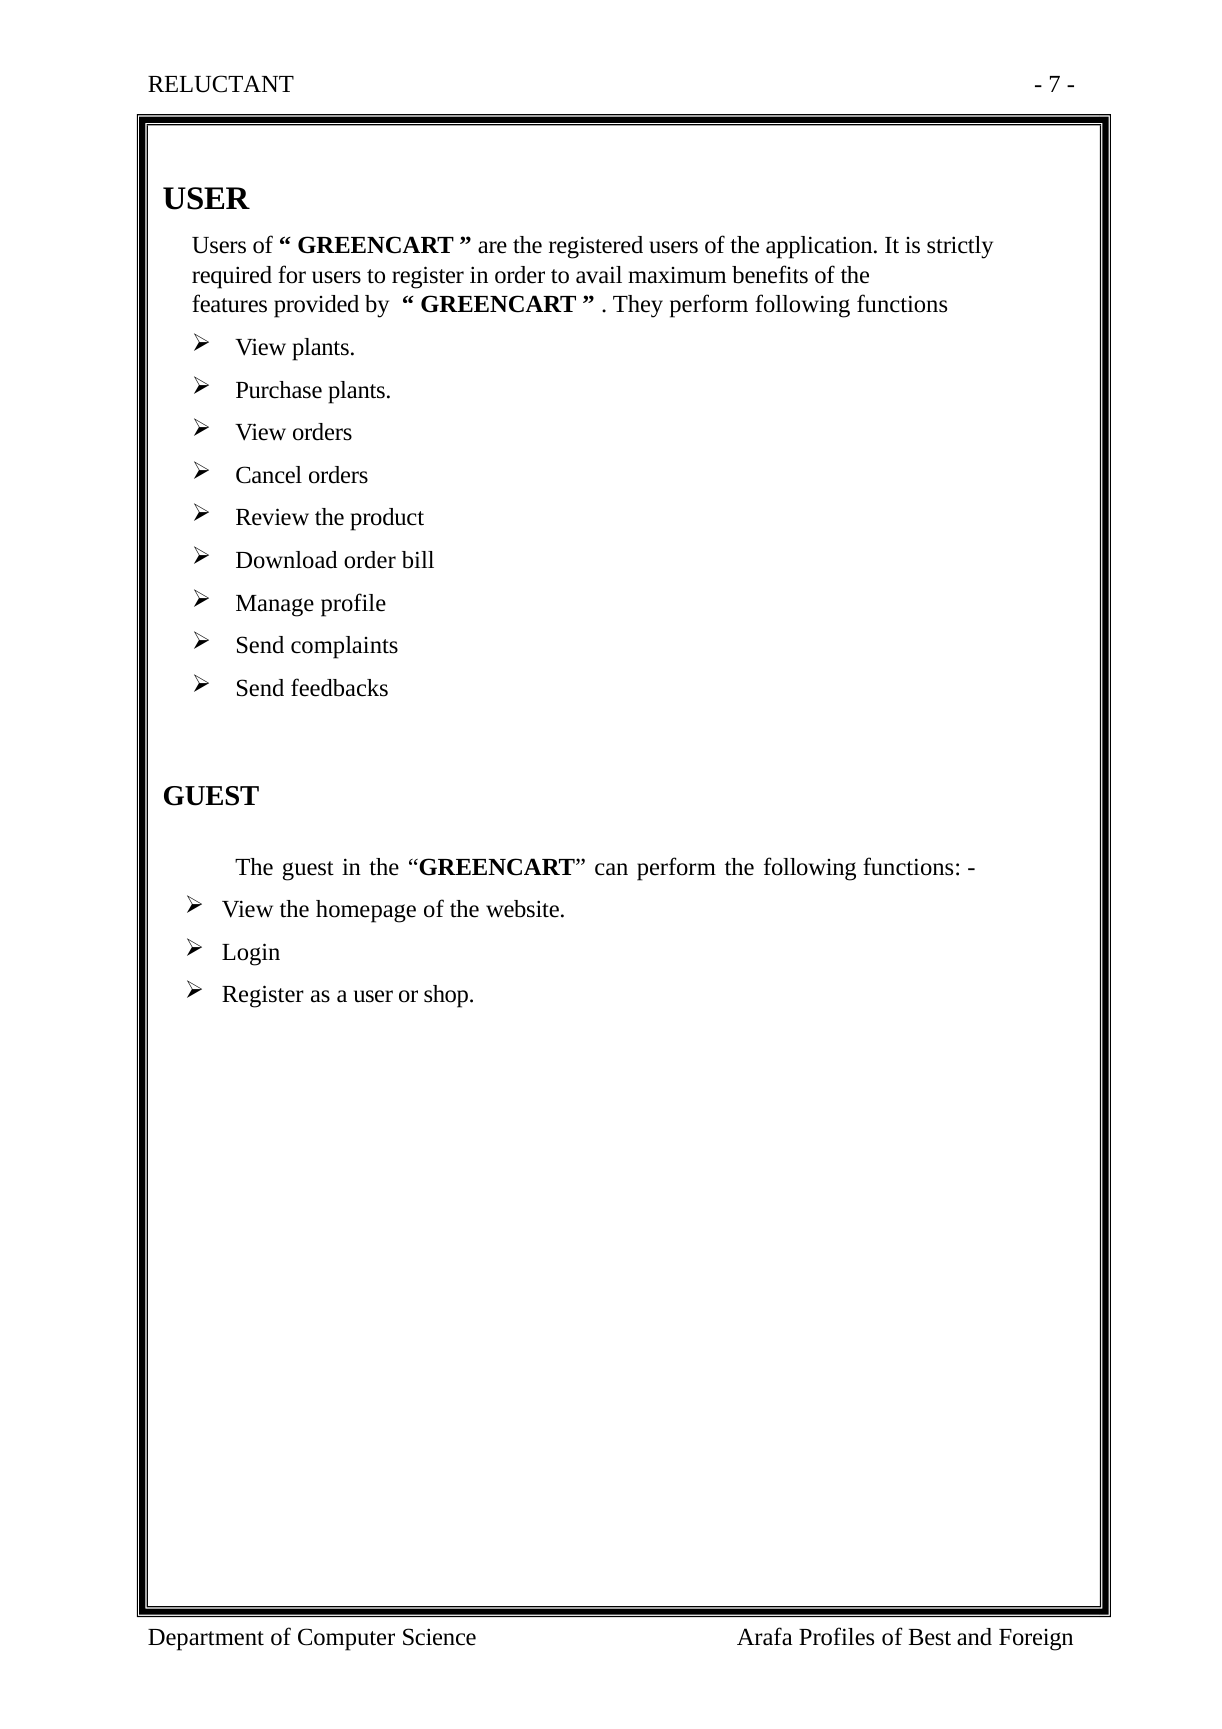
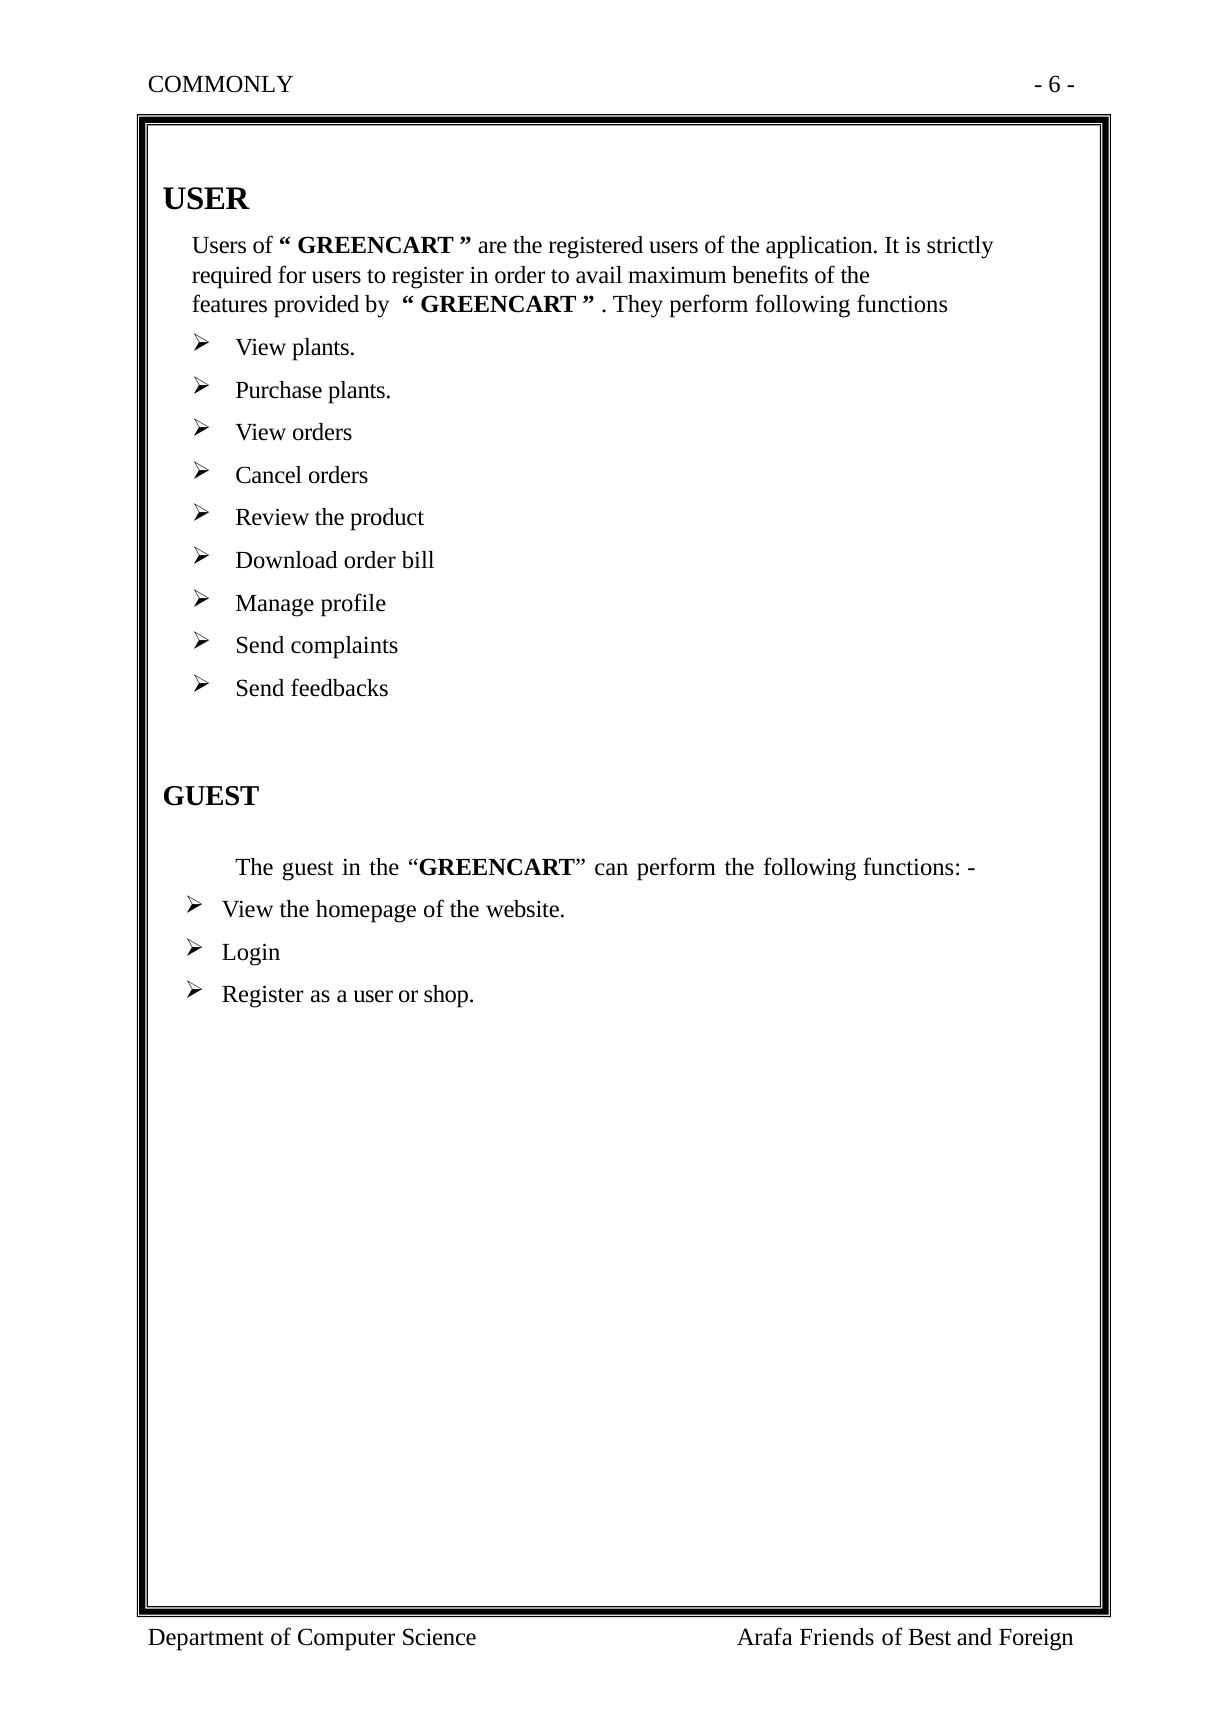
RELUCTANT: RELUCTANT -> COMMONLY (221, 85)
7: 7 -> 6 (1055, 85)
Profiles: Profiles -> Friends (837, 1638)
